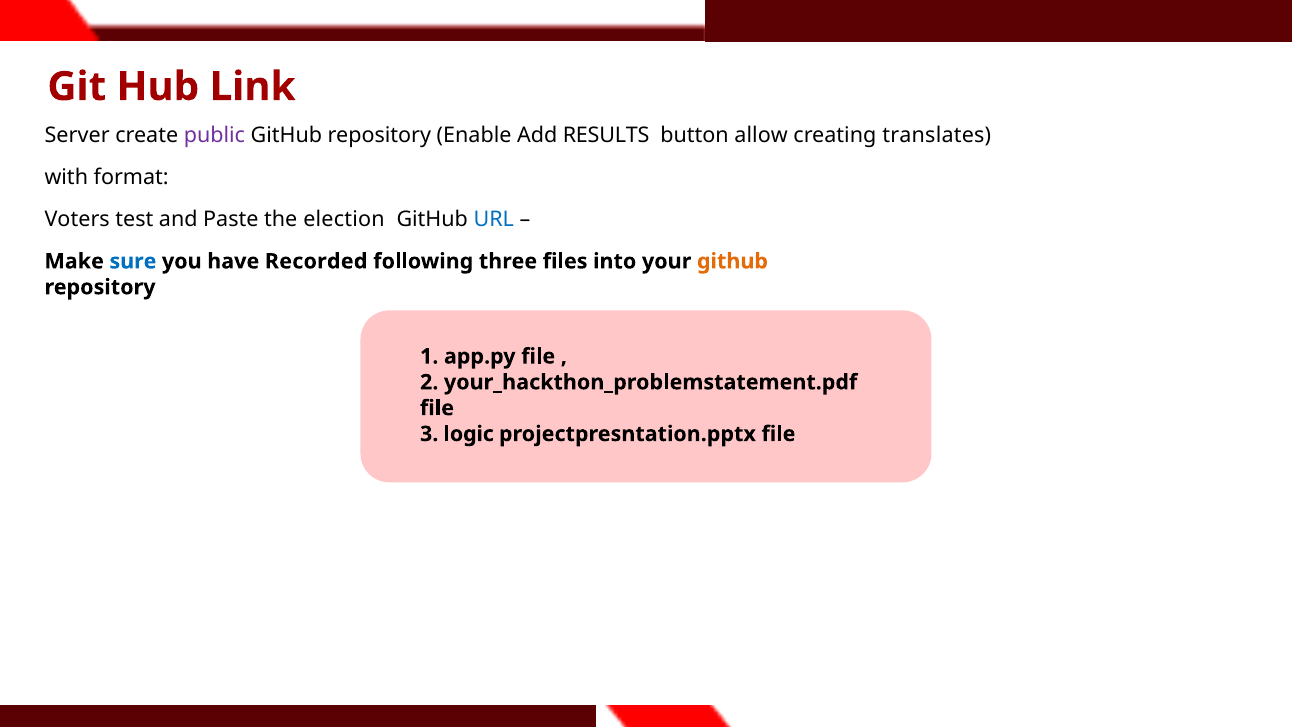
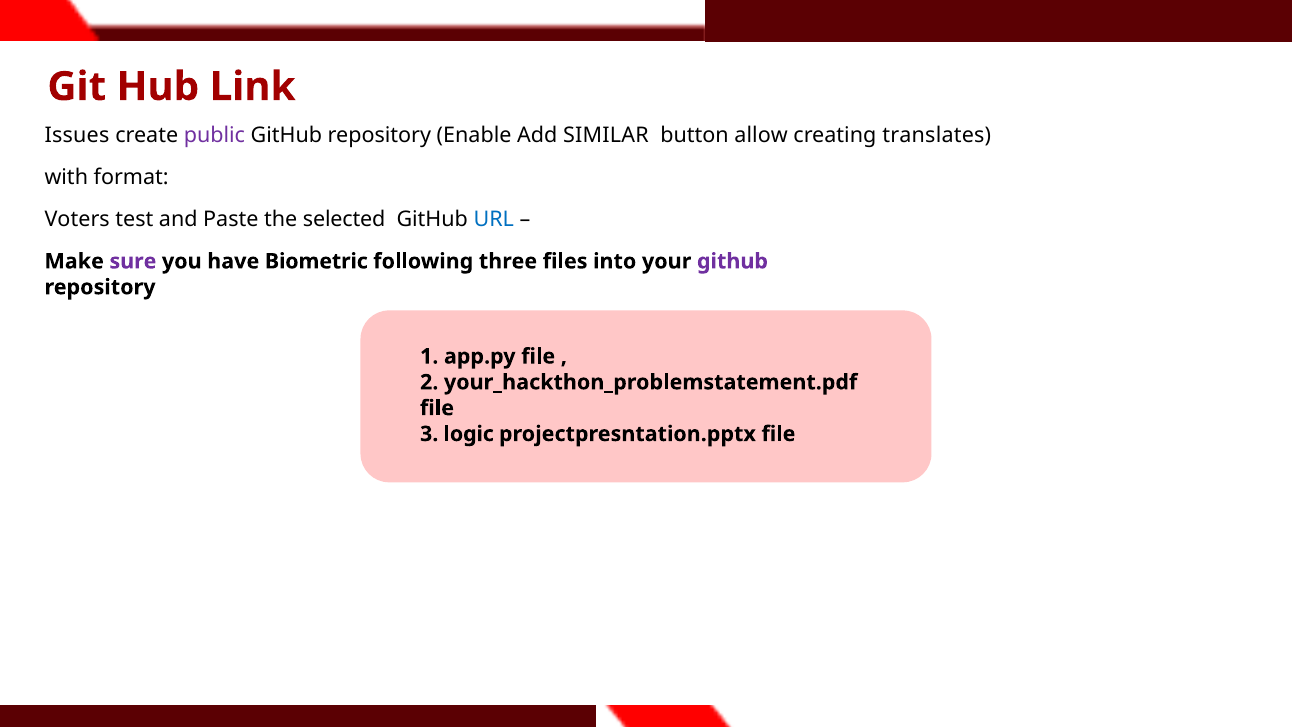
Server: Server -> Issues (77, 136)
RESULTS: RESULTS -> SIMILAR (606, 136)
election: election -> selected (344, 219)
sure colour: blue -> purple (133, 261)
Recorded: Recorded -> Biometric (316, 261)
github colour: orange -> purple (732, 261)
